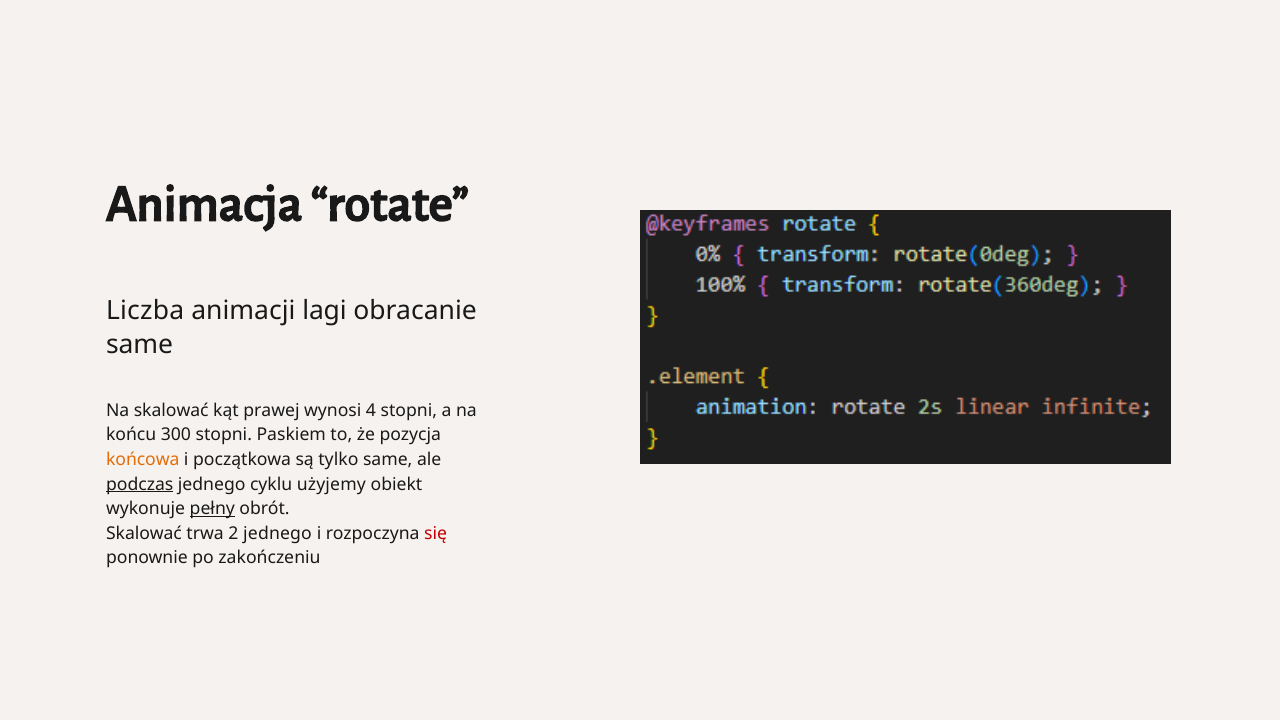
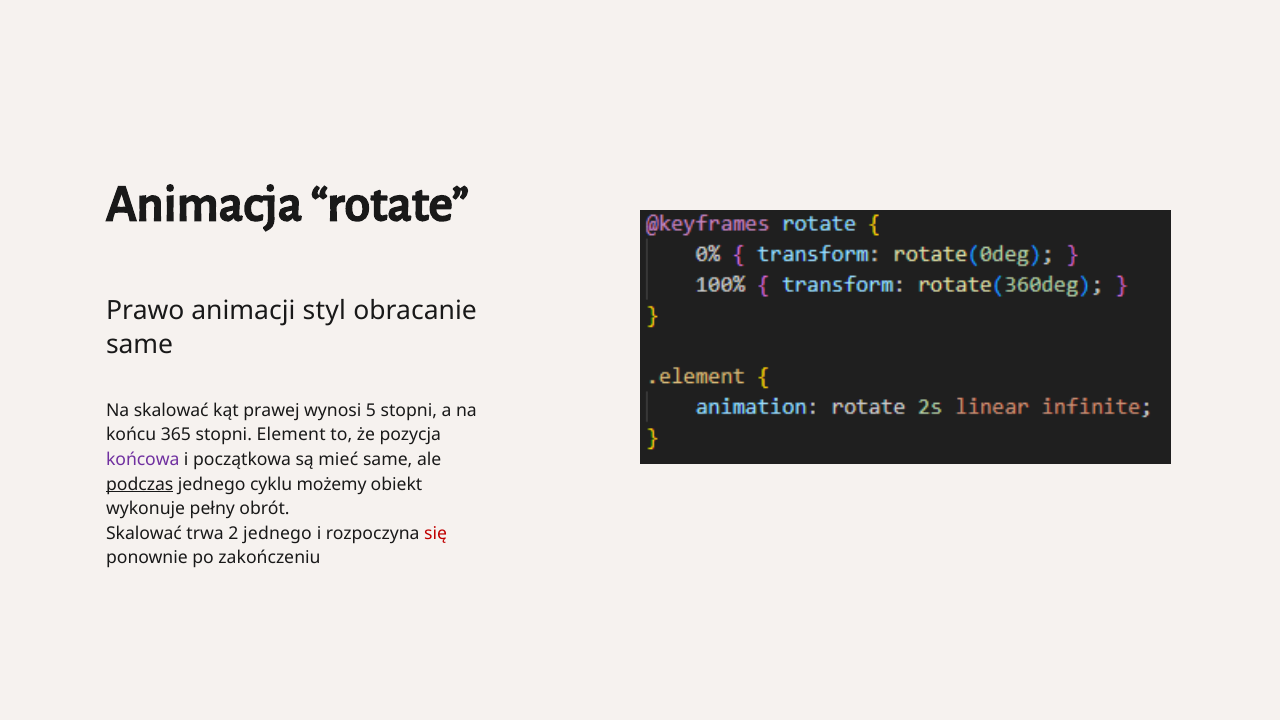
Liczba: Liczba -> Prawo (145, 311)
lagi: lagi -> styl (324, 311)
4: 4 -> 5 (371, 411)
300: 300 -> 365 (176, 435)
Paskiem: Paskiem -> Element (291, 435)
końcowa colour: orange -> purple (143, 460)
tylko: tylko -> mieć (338, 460)
użyjemy: użyjemy -> możemy (332, 484)
pełny underline: present -> none (212, 509)
